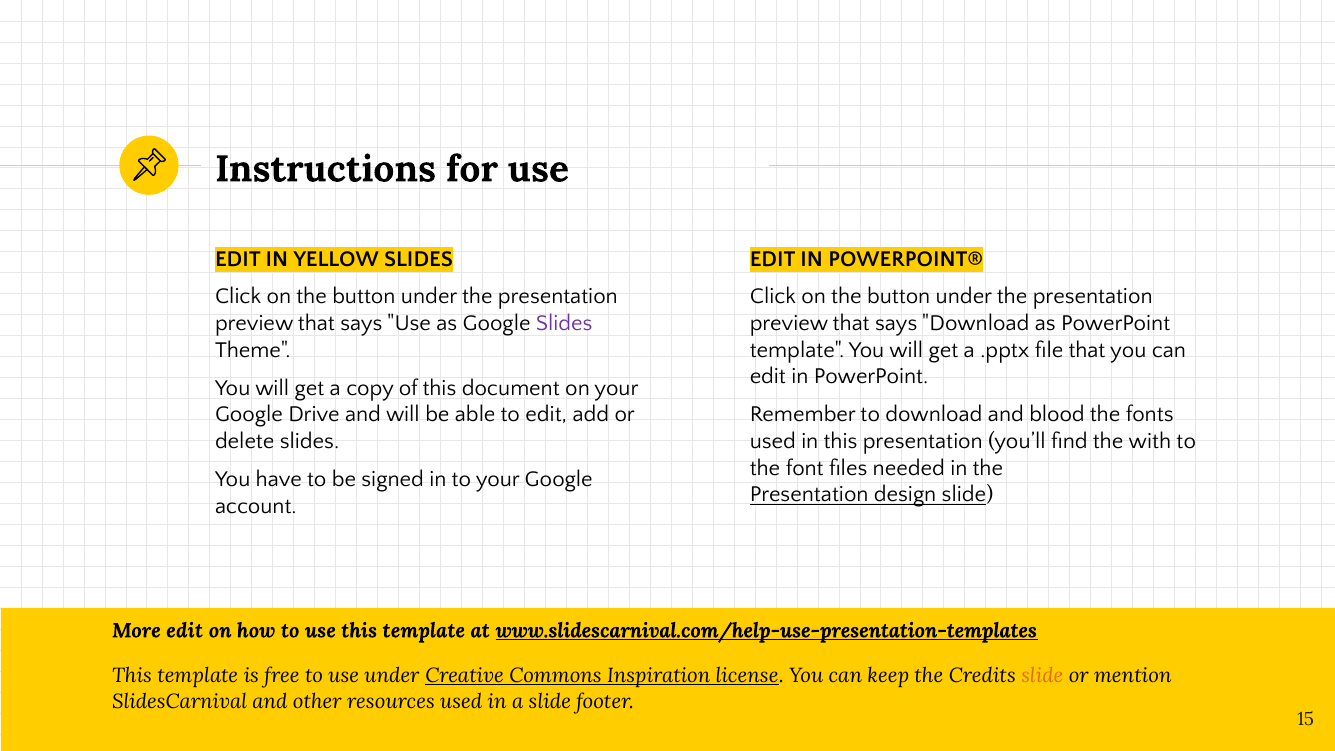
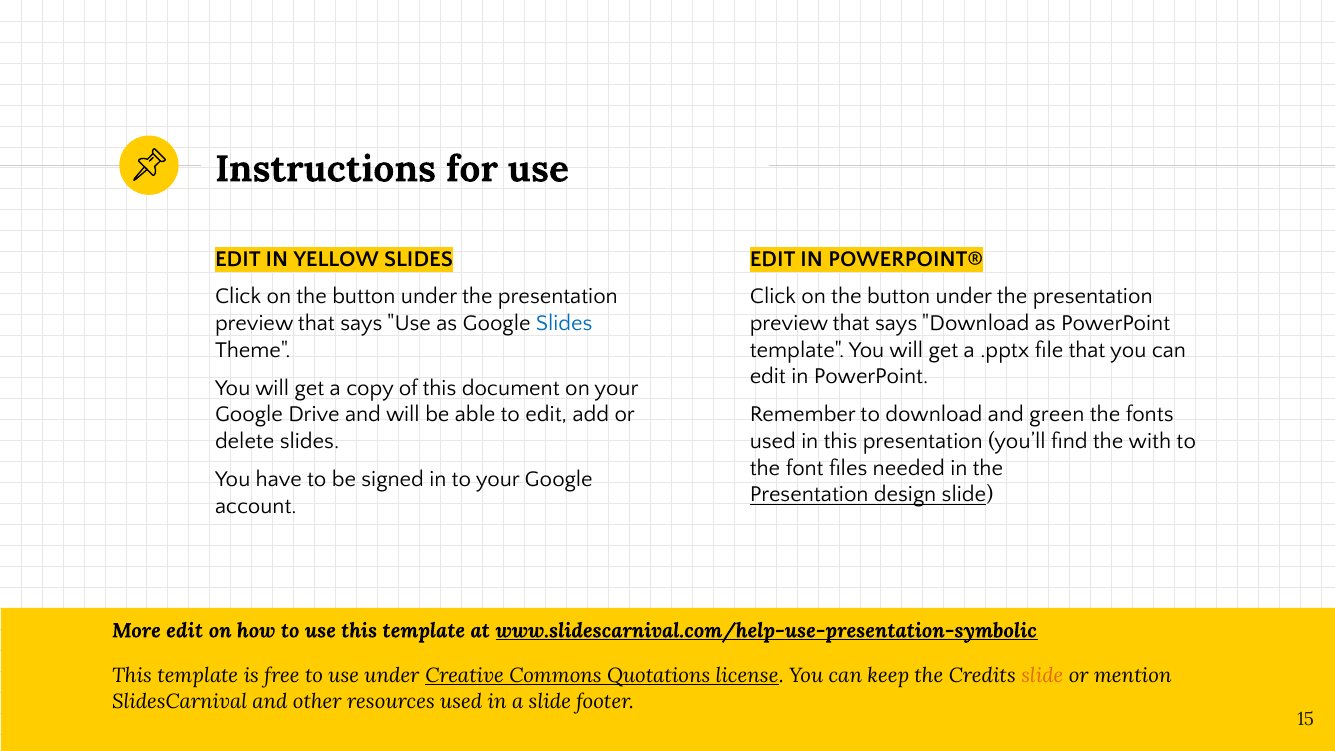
Slides colour: purple -> blue (564, 323)
blood: blood -> green (1057, 414)
www.slidescarnival.com/help-use-presentation-templates: www.slidescarnival.com/help-use-presentation-templates -> www.slidescarnival.com/help-use-presentation-symbolic (766, 631)
Inspiration: Inspiration -> Quotations (659, 675)
